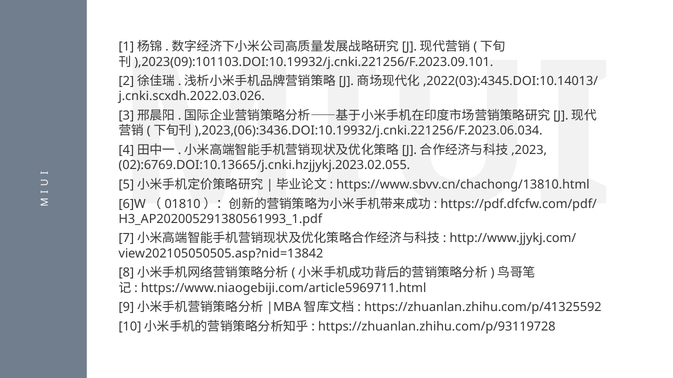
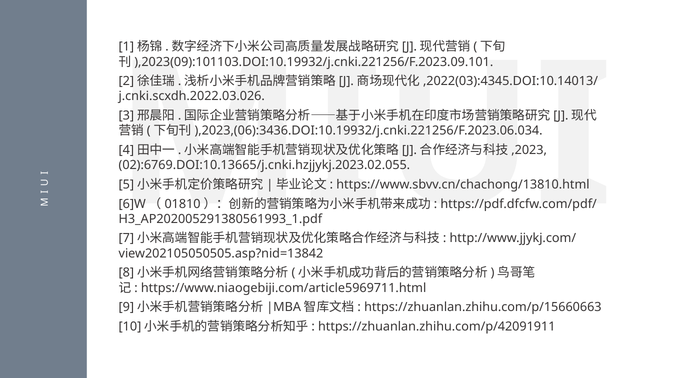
https://zhuanlan.zhihu.com/p/41325592: https://zhuanlan.zhihu.com/p/41325592 -> https://zhuanlan.zhihu.com/p/15660663 (483, 308)
https://zhuanlan.zhihu.com/p/93119728: https://zhuanlan.zhihu.com/p/93119728 -> https://zhuanlan.zhihu.com/p/42091911 (437, 327)
